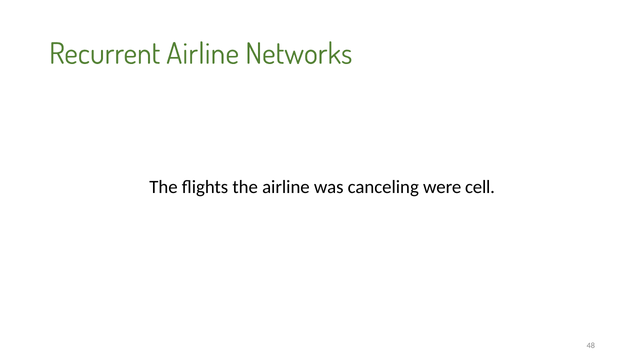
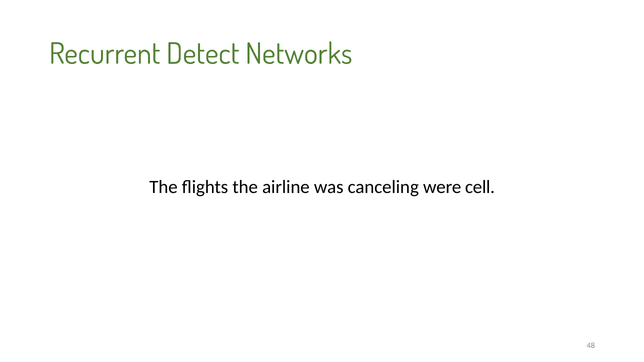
Recurrent Airline: Airline -> Detect (203, 54)
